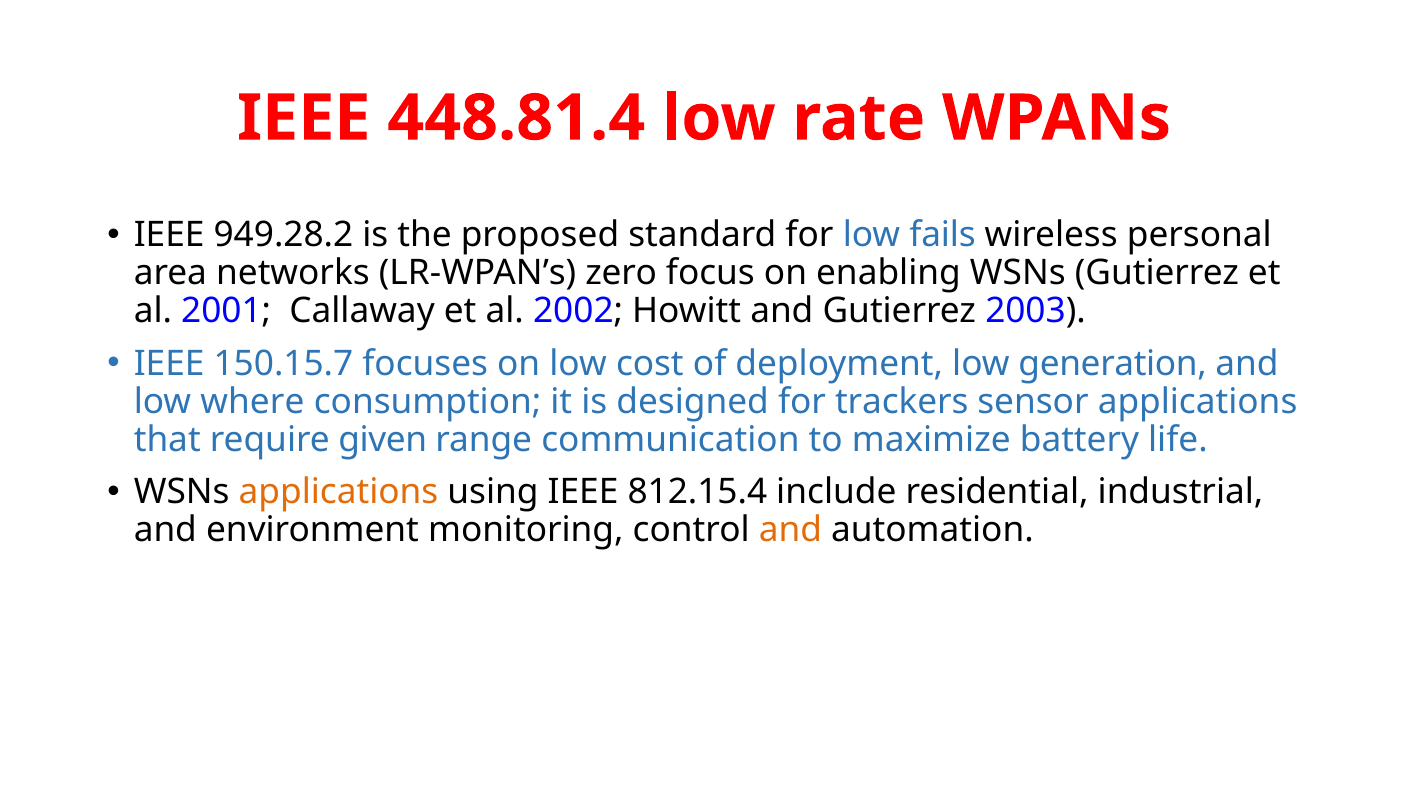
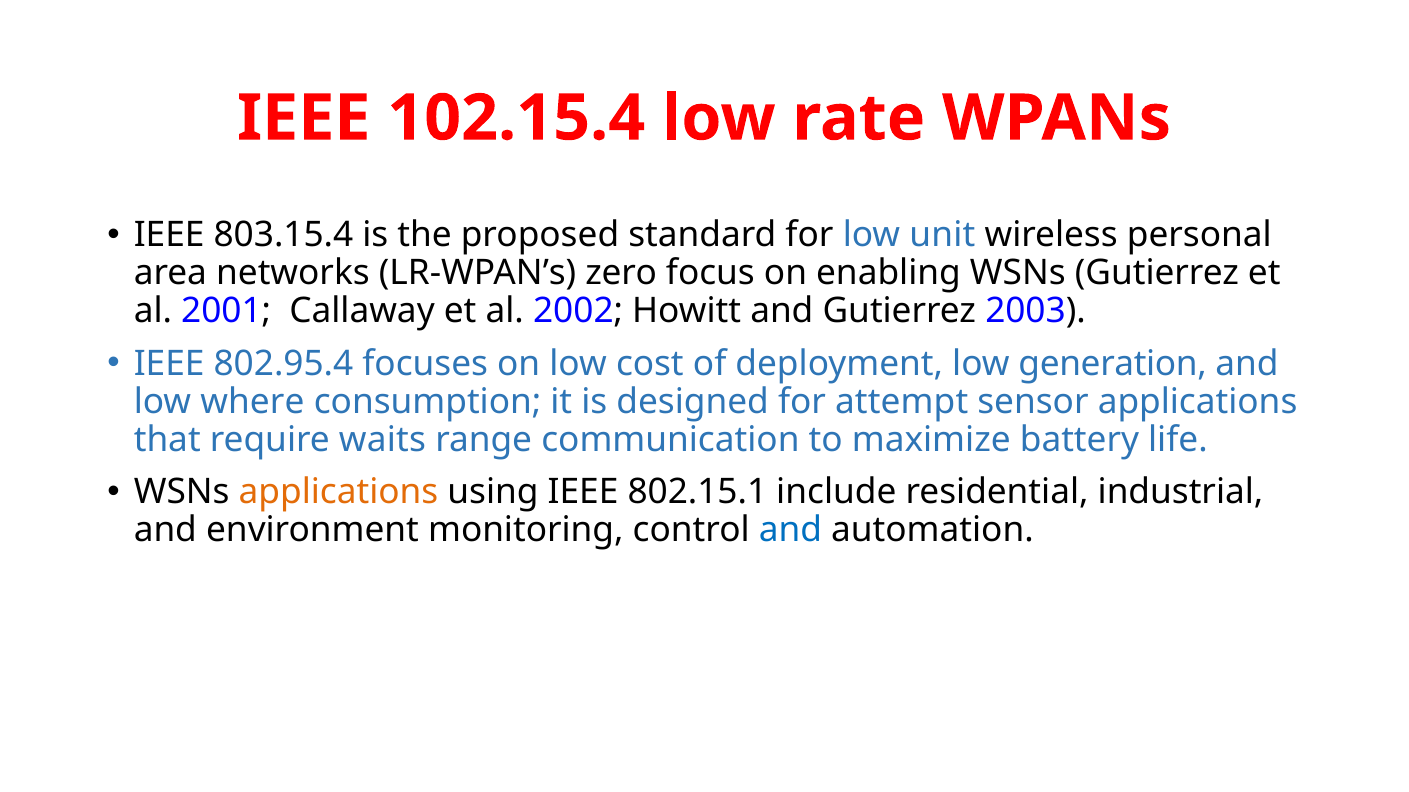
448.81.4: 448.81.4 -> 102.15.4 (516, 118)
949.28.2: 949.28.2 -> 803.15.4 (283, 235)
fails: fails -> unit (942, 235)
150.15.7: 150.15.7 -> 802.95.4 (283, 364)
trackers: trackers -> attempt (902, 402)
given: given -> waits (382, 440)
812.15.4: 812.15.4 -> 802.15.1 (697, 493)
and colour: orange -> blue (790, 531)
